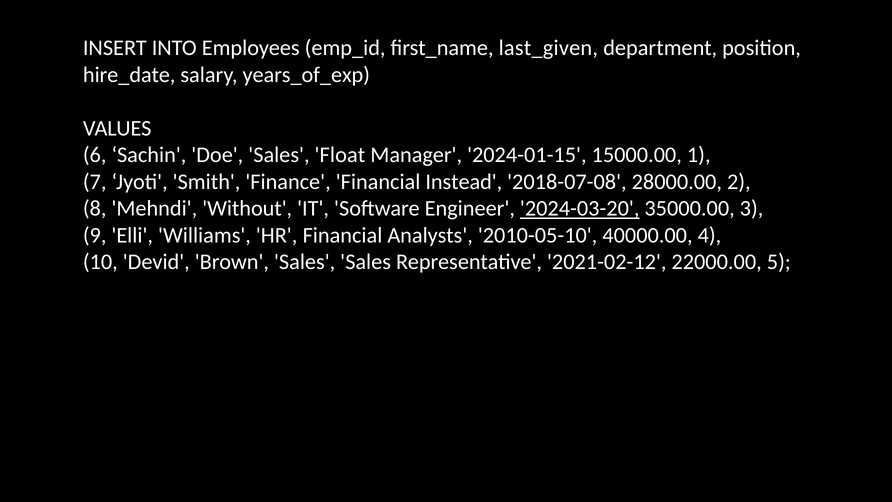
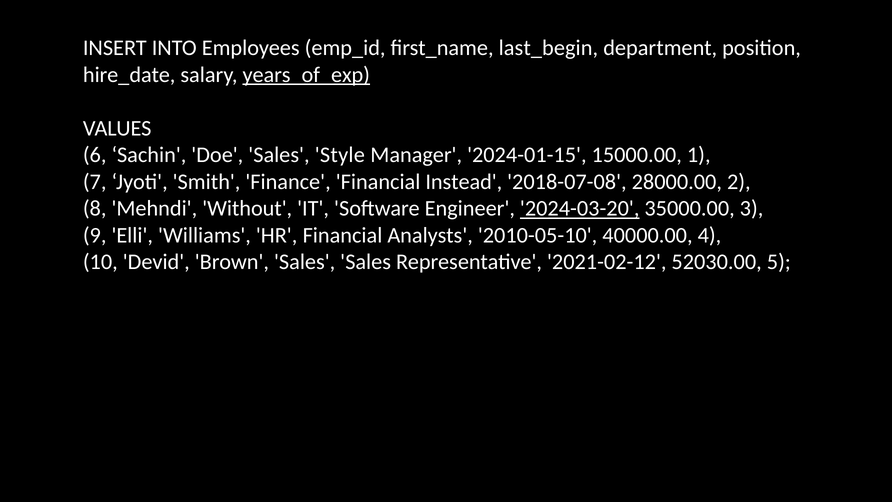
last_given: last_given -> last_begin (548, 48)
years_of_exp underline: none -> present (306, 75)
Float: Float -> Style (340, 155)
22000.00: 22000.00 -> 52030.00 (717, 262)
